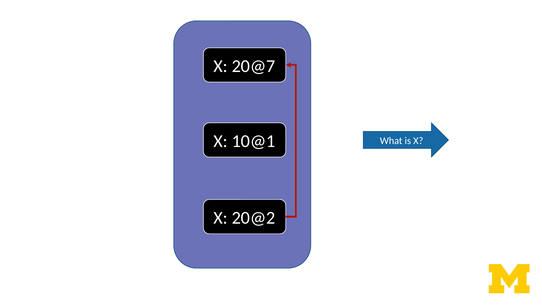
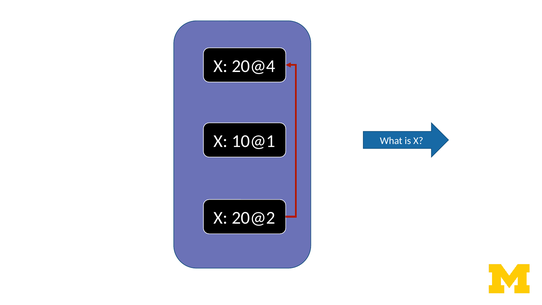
20@7: 20@7 -> 20@4 (254, 66)
